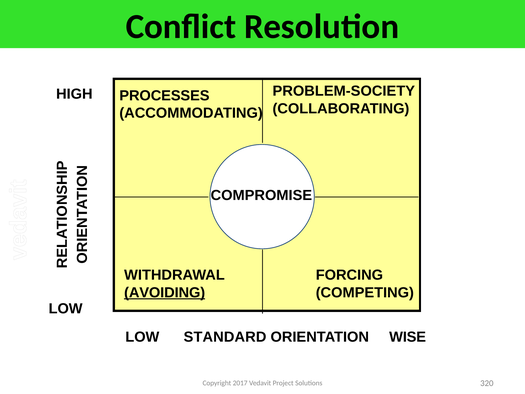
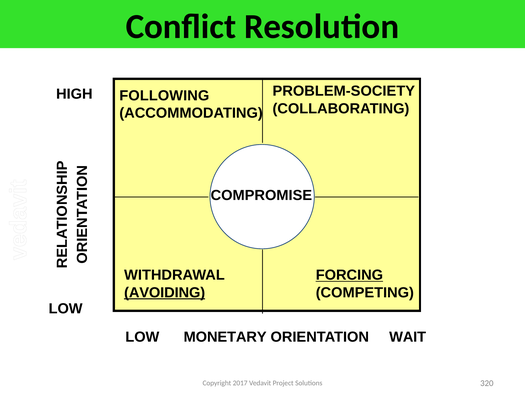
PROCESSES: PROCESSES -> FOLLOWING (164, 95)
FORCING underline: none -> present (349, 275)
STANDARD: STANDARD -> MONETARY (225, 337)
WISE: WISE -> WAIT (408, 337)
